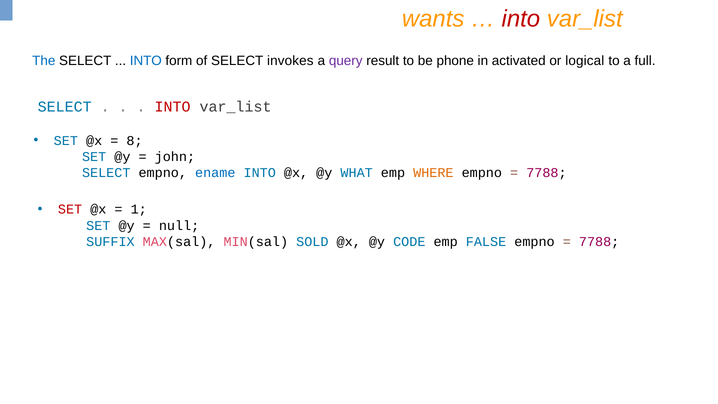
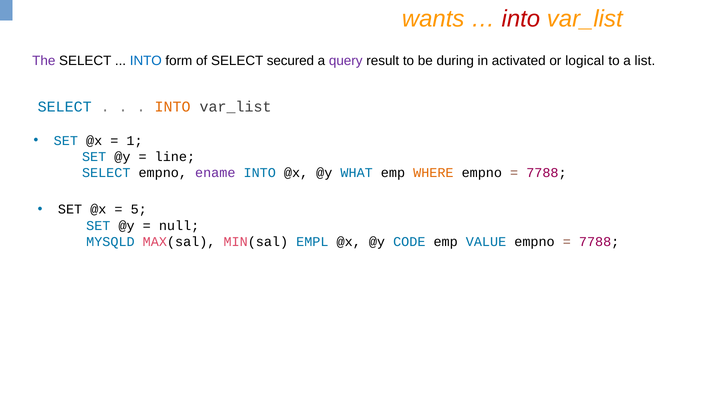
The colour: blue -> purple (44, 61)
invokes: invokes -> secured (290, 61)
phone: phone -> during (455, 61)
full: full -> list (645, 61)
INTO colour: red -> orange (173, 107)
8: 8 -> 1 (135, 141)
john: john -> line (175, 157)
ename colour: blue -> purple (215, 173)
SET colour: red -> black (70, 209)
1: 1 -> 5 (139, 209)
SUFFIX: SUFFIX -> MYSQLD (110, 242)
SOLD: SOLD -> EMPL (312, 242)
FALSE: FALSE -> VALUE (486, 242)
